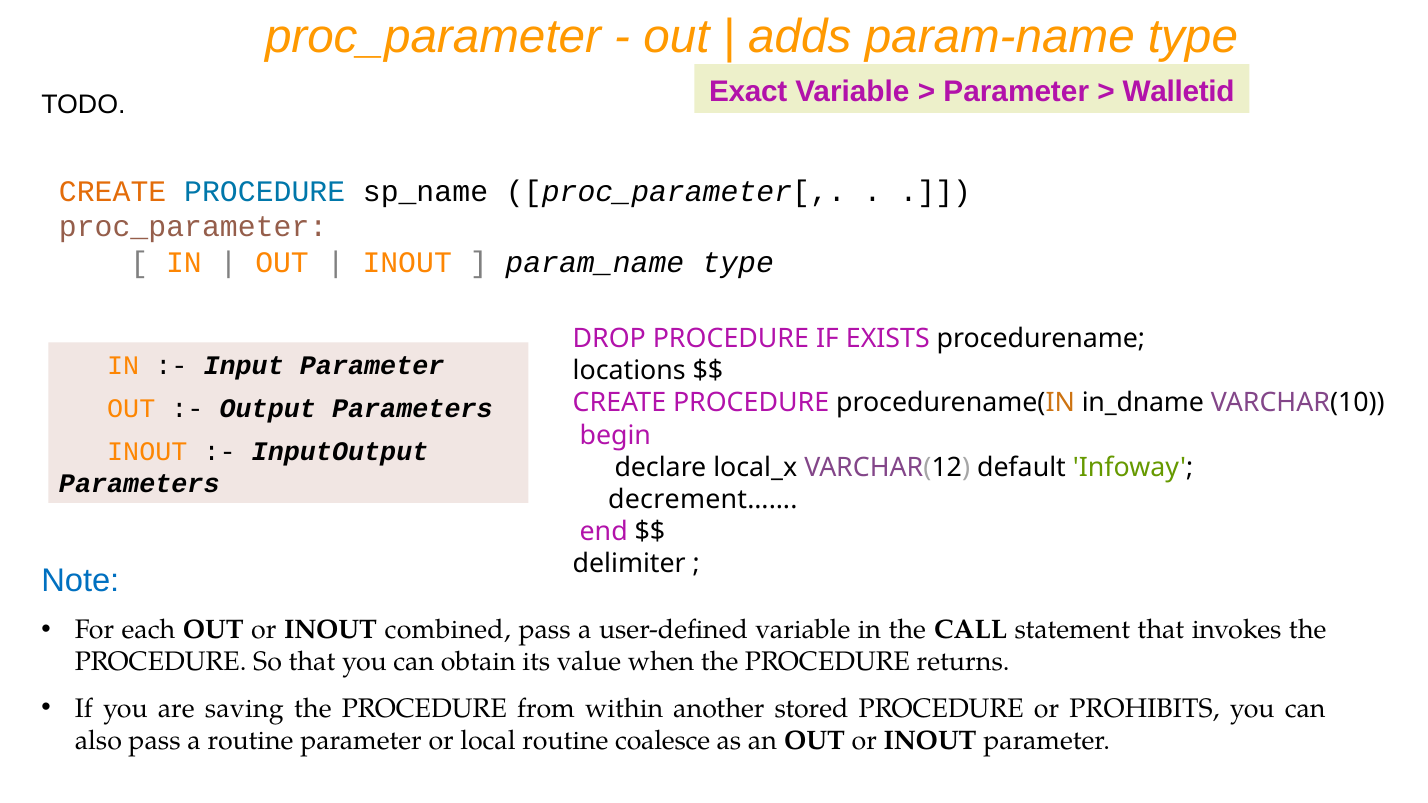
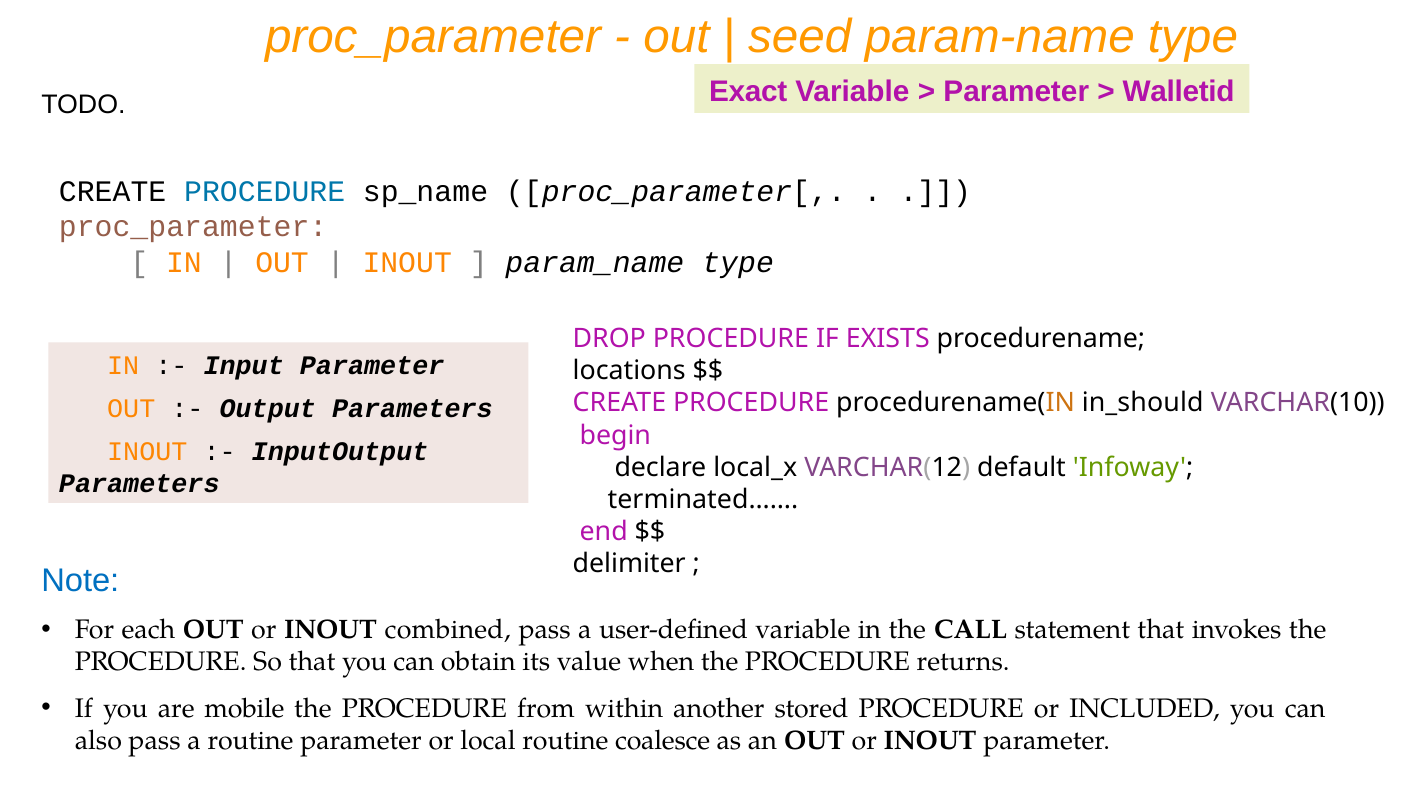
adds: adds -> seed (800, 37)
CREATE colour: orange -> black (113, 191)
in_dname: in_dname -> in_should (1143, 403)
decrement……: decrement…… -> terminated…… (703, 500)
saving: saving -> mobile (244, 709)
PROHIBITS: PROHIBITS -> INCLUDED (1145, 709)
